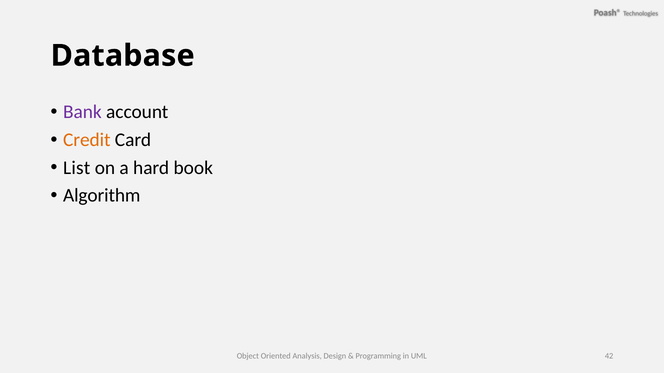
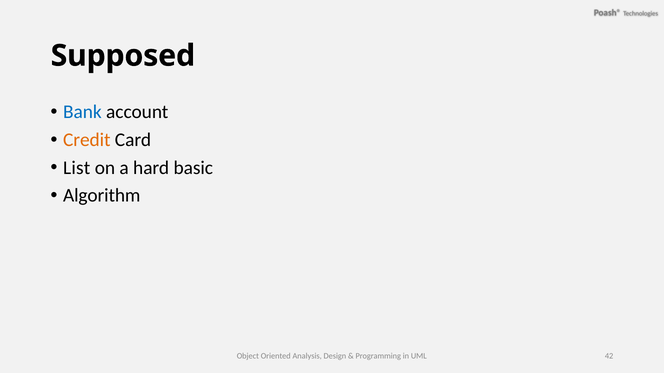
Database: Database -> Supposed (123, 56)
Bank colour: purple -> blue (82, 112)
book: book -> basic (193, 168)
